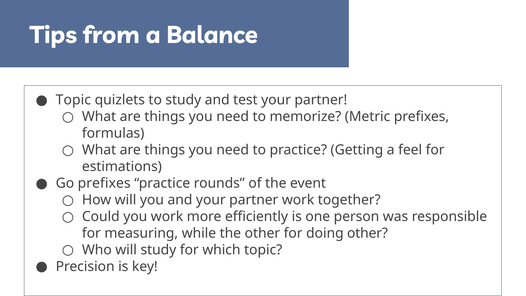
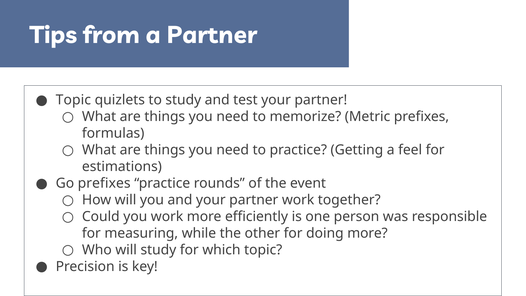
a Balance: Balance -> Partner (212, 35)
doing other: other -> more (367, 233)
